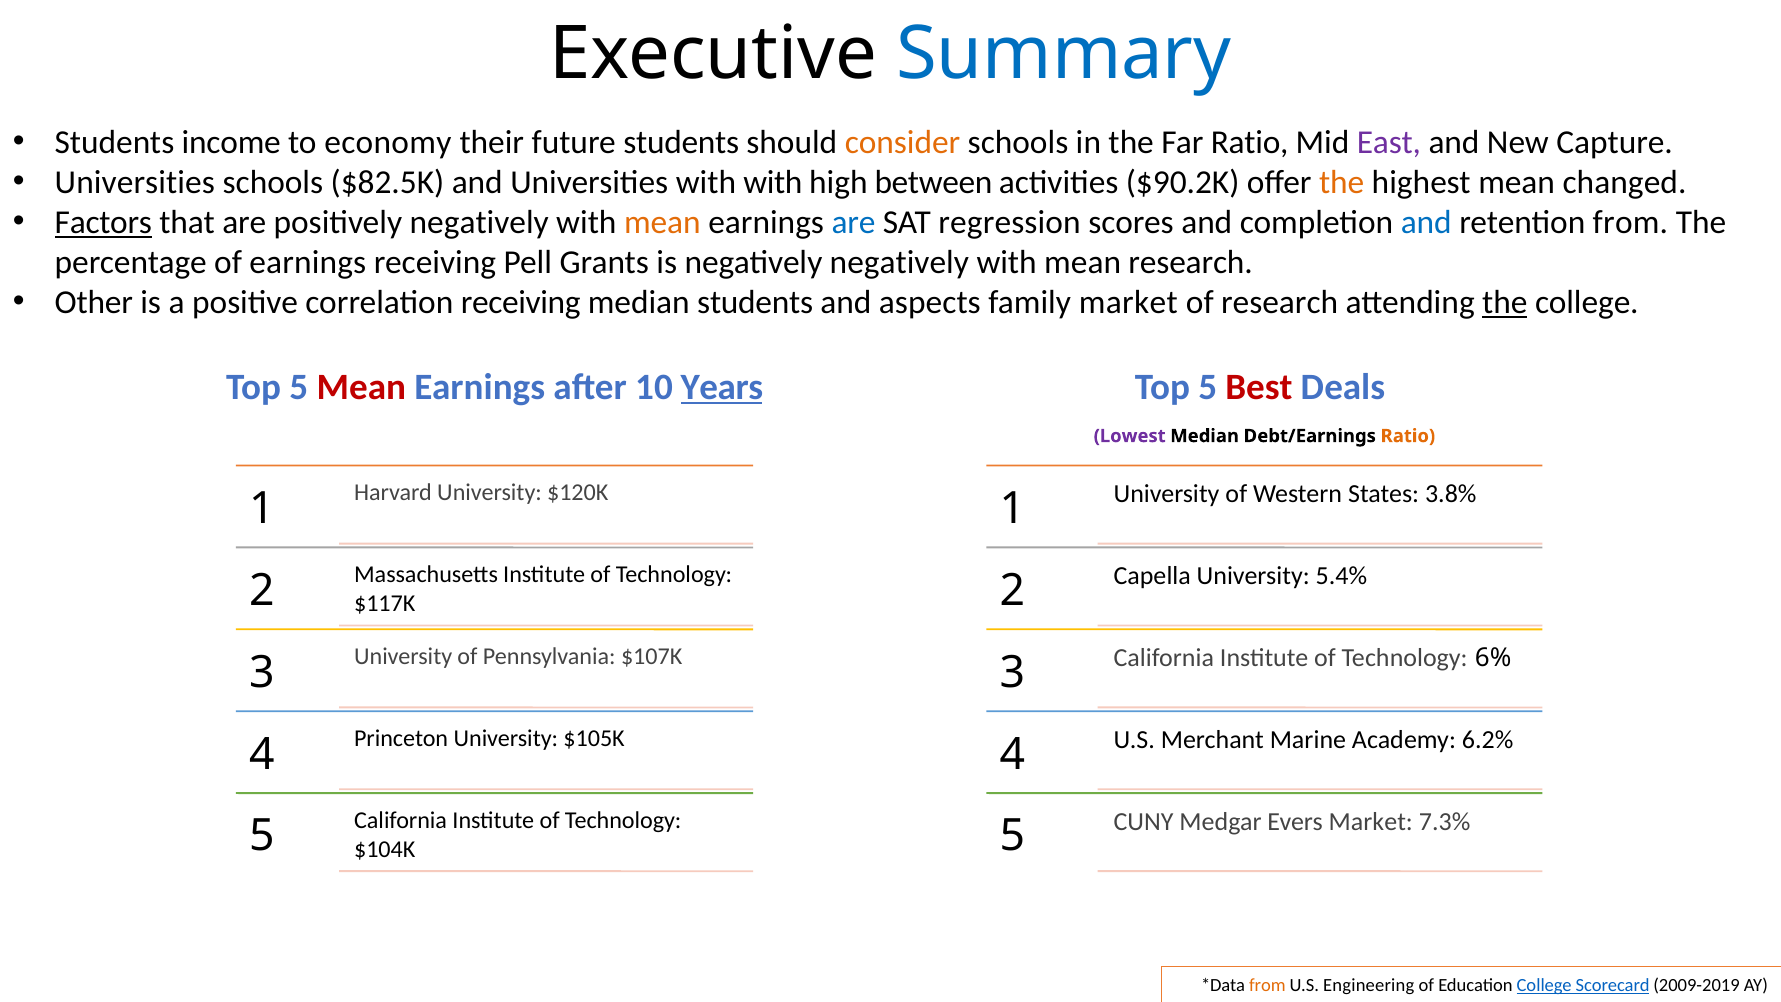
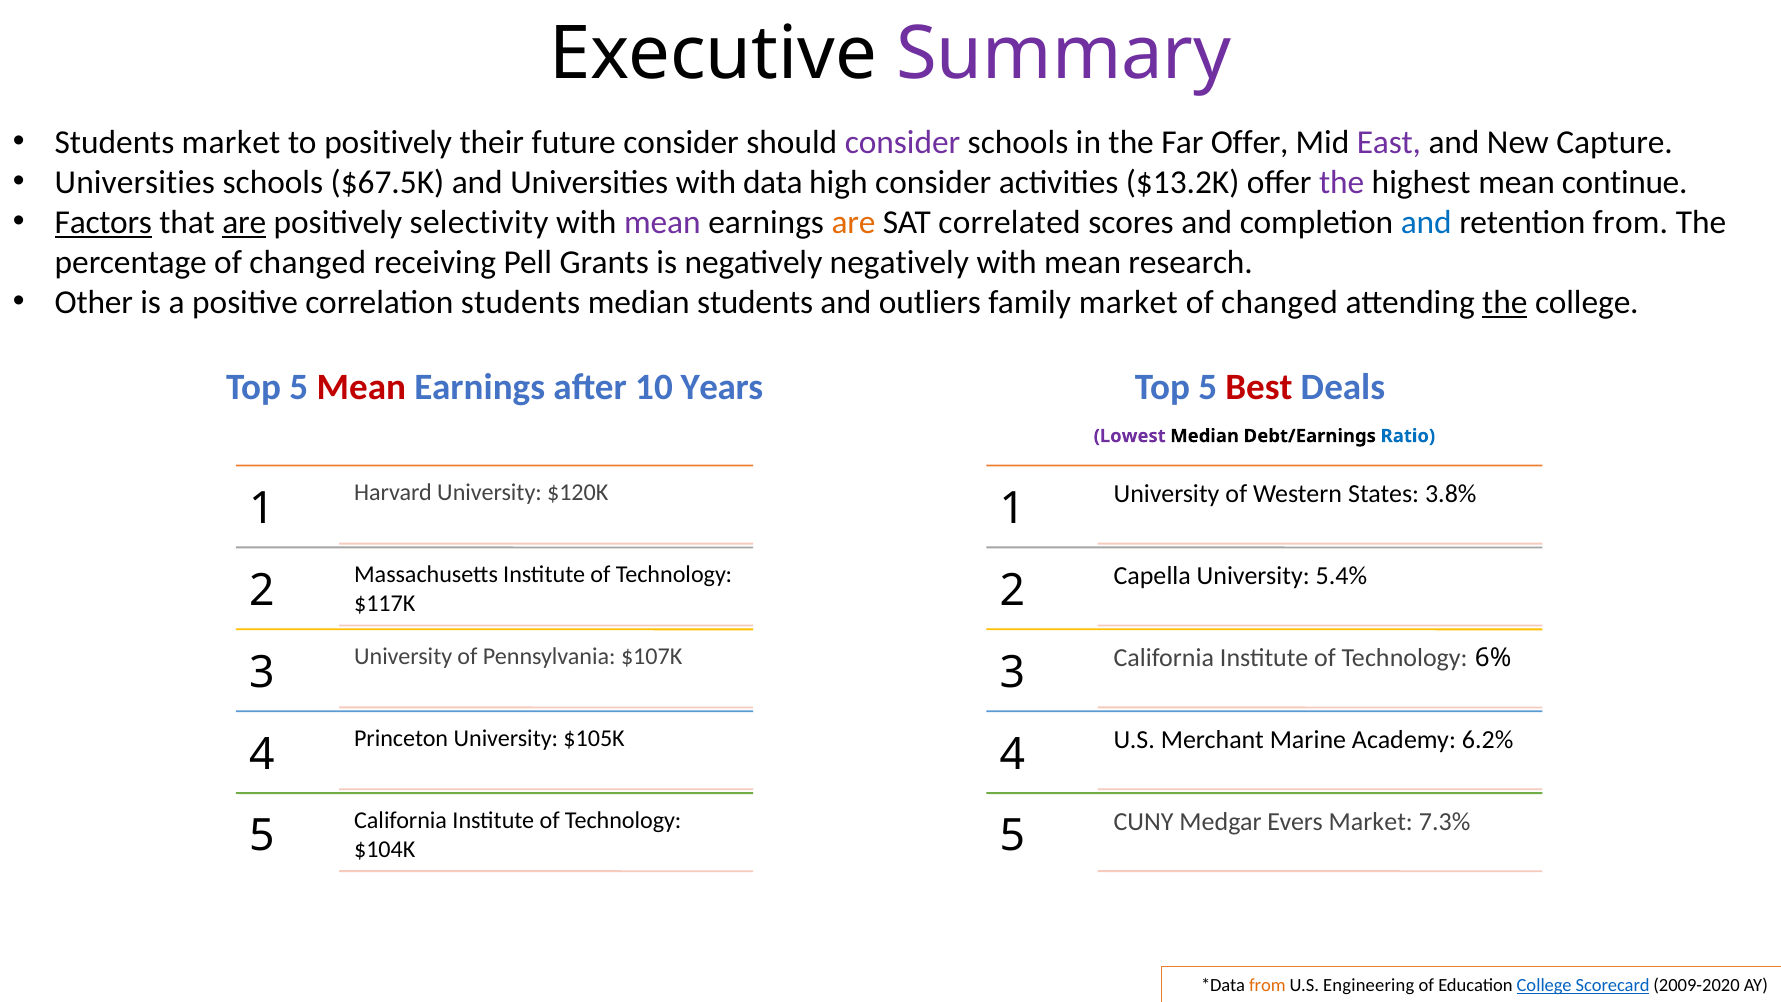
Summary colour: blue -> purple (1064, 54)
Students income: income -> market (231, 142)
to economy: economy -> positively (388, 142)
future students: students -> consider (681, 142)
consider colour: orange -> purple (903, 142)
Far Ratio: Ratio -> Offer (1250, 142)
$82.5K: $82.5K -> $67.5K (387, 182)
with with: with -> data (773, 182)
high between: between -> consider (933, 182)
$90.2K: $90.2K -> $13.2K (1183, 182)
the colour: orange -> purple (1342, 182)
changed: changed -> continue (1625, 182)
are underline: none -> present (244, 222)
positively negatively: negatively -> selectivity (479, 222)
mean colour: orange -> purple (662, 222)
are colour: blue -> orange (853, 222)
regression: regression -> correlated (1010, 222)
percentage of earnings: earnings -> changed (308, 262)
correlation receiving: receiving -> students (520, 303)
aspects: aspects -> outliers (930, 303)
research: research -> changed (1280, 303)
Years underline: present -> none (722, 387)
Ratio colour: orange -> blue (1408, 436)
2009-2019: 2009-2019 -> 2009-2020 (1697, 985)
